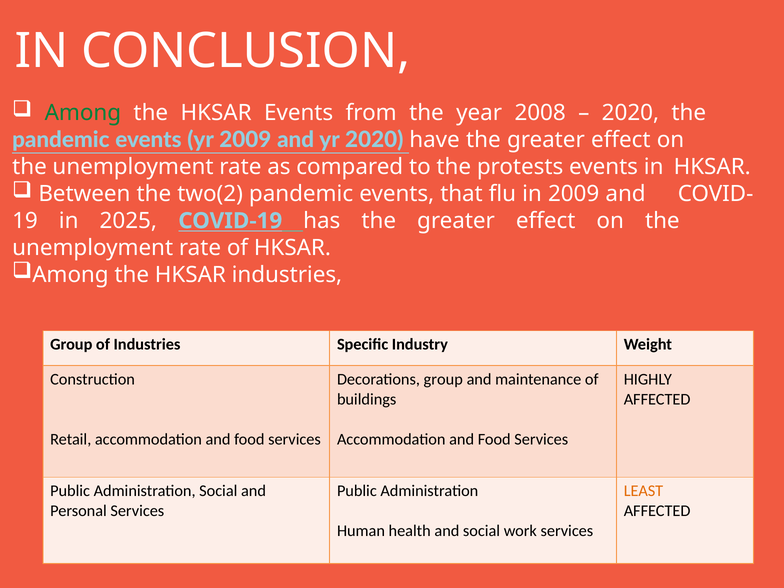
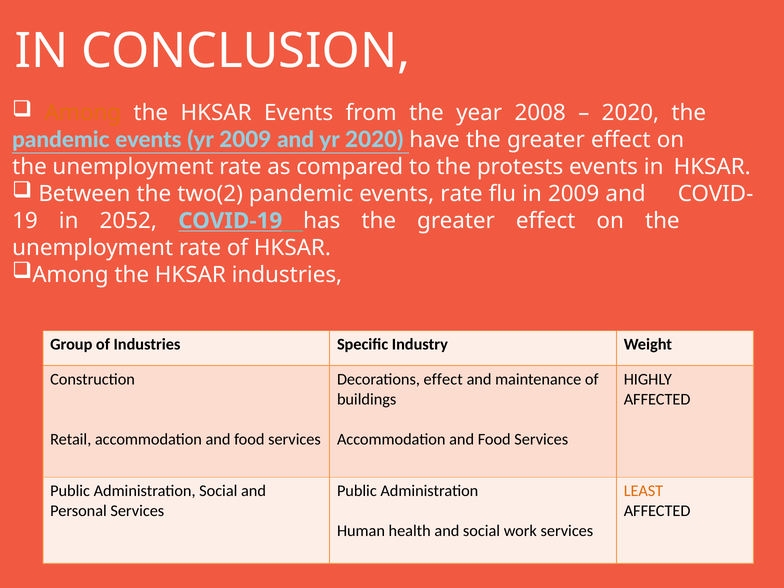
Among colour: green -> orange (83, 113)
events that: that -> rate (462, 194)
2025: 2025 -> 2052 (128, 221)
Decorations group: group -> effect (443, 379)
